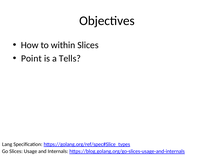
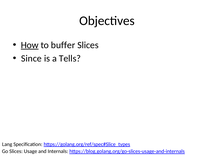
How underline: none -> present (30, 45)
within: within -> buffer (63, 45)
Point: Point -> Since (31, 58)
